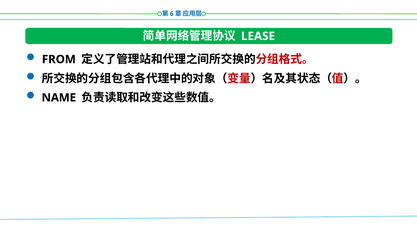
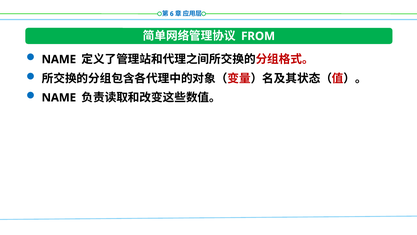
LEASE: LEASE -> FROM (258, 36)
FROM: FROM -> NAME (59, 59)
